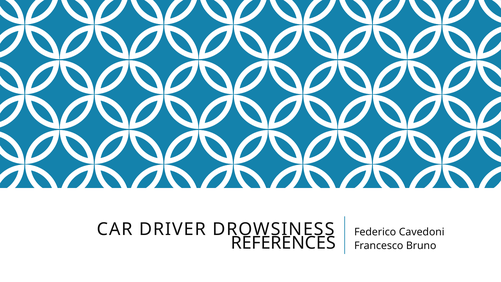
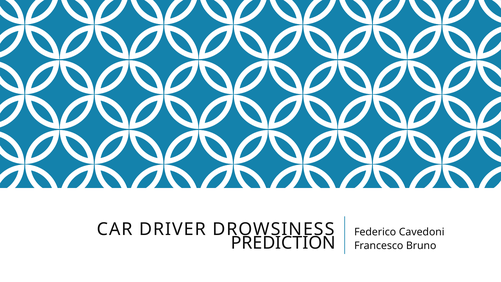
REFERENCES: REFERENCES -> PREDICTION (283, 243)
